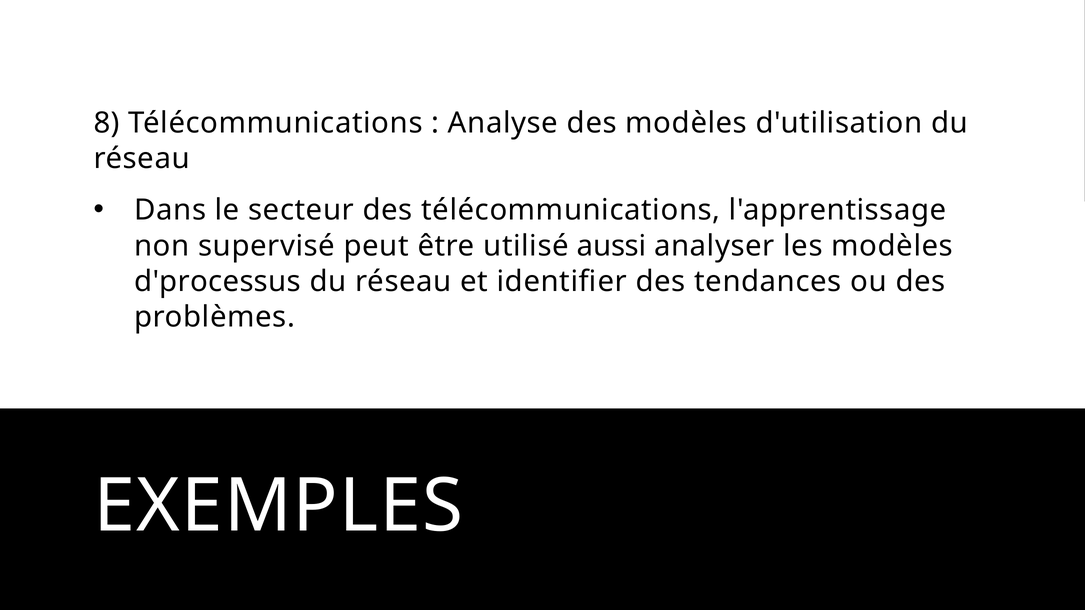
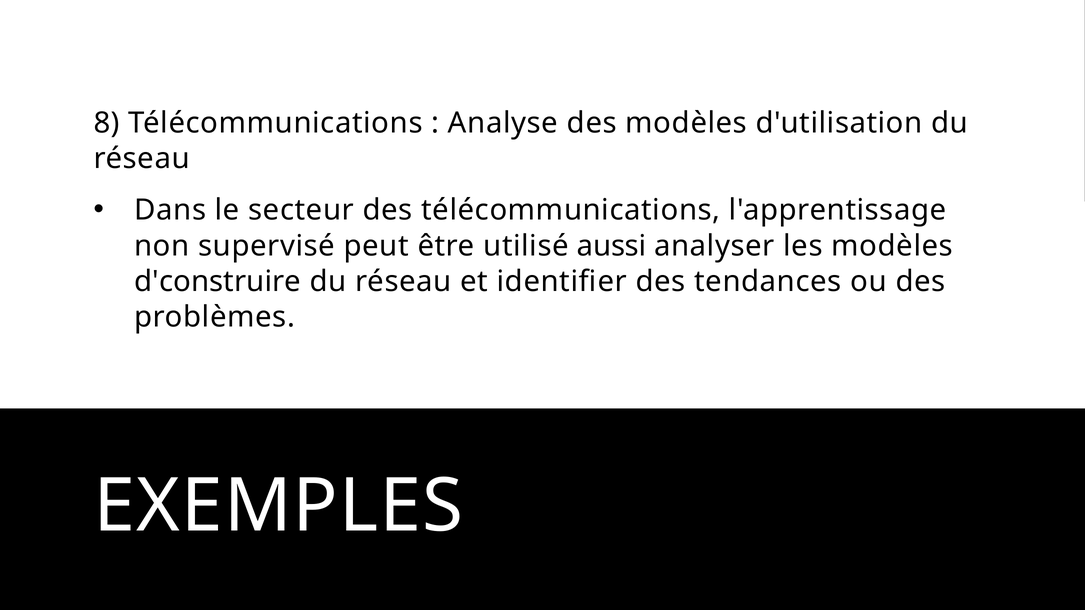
d'processus: d'processus -> d'construire (218, 282)
